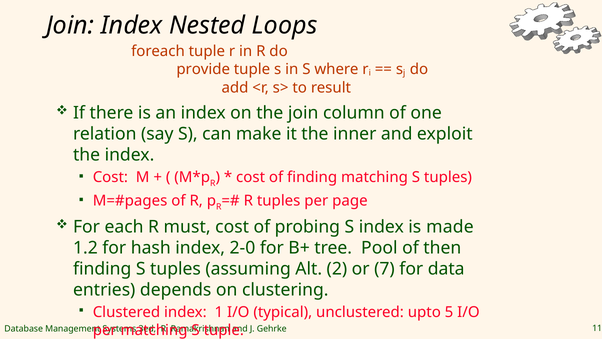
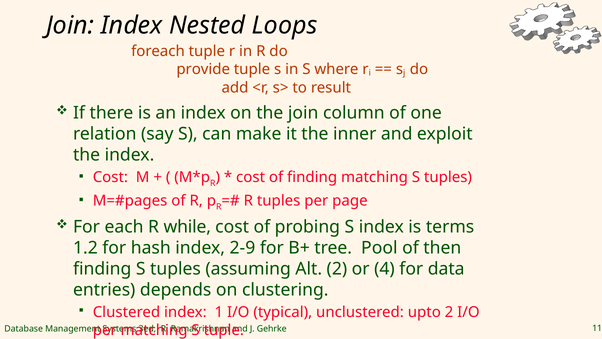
must: must -> while (187, 226)
made: made -> terms (450, 226)
2-0: 2-0 -> 2-9 (242, 248)
7: 7 -> 4 (384, 269)
upto 5: 5 -> 2 (449, 312)
